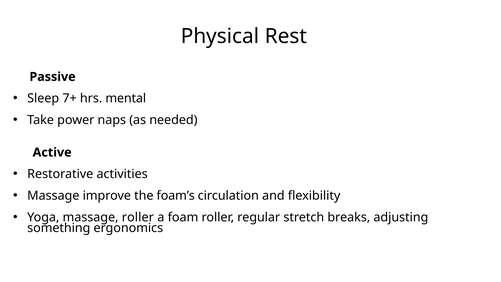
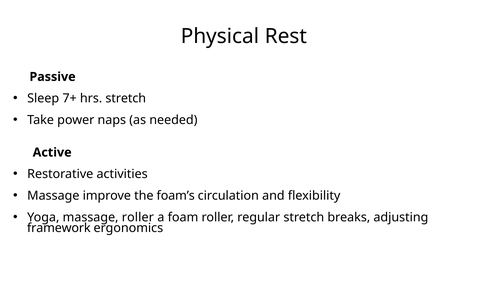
hrs mental: mental -> stretch (126, 98)
something: something -> framework (59, 228)
